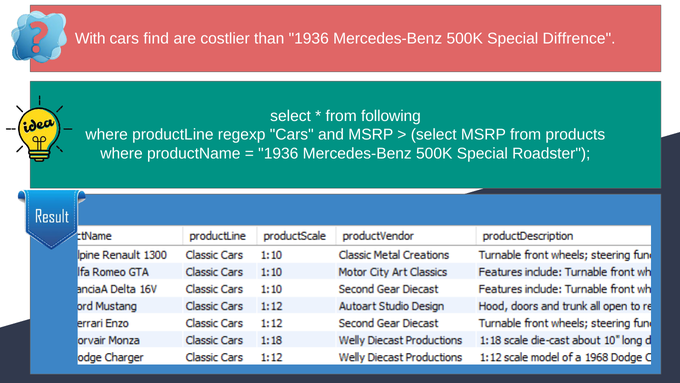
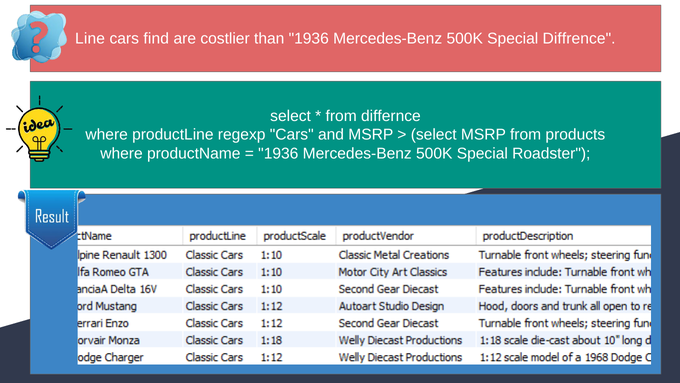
With: With -> Line (90, 39)
following: following -> differnce (391, 116)
